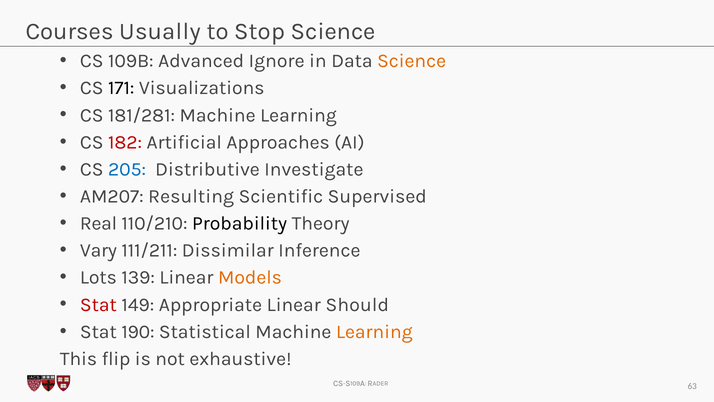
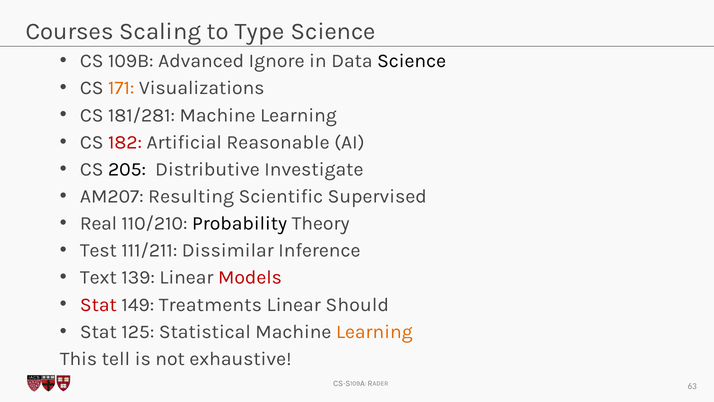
Usually: Usually -> Scaling (160, 31)
Stop: Stop -> Type (260, 31)
Science colour: orange -> black (412, 61)
171 colour: black -> orange (121, 88)
Approaches: Approaches -> Reasonable (278, 142)
205 colour: blue -> black (127, 169)
Vary: Vary -> Test (98, 250)
Lots: Lots -> Text (98, 277)
Models colour: orange -> red (250, 277)
Appropriate: Appropriate -> Treatments (210, 304)
190: 190 -> 125 (138, 331)
flip: flip -> tell (116, 358)
